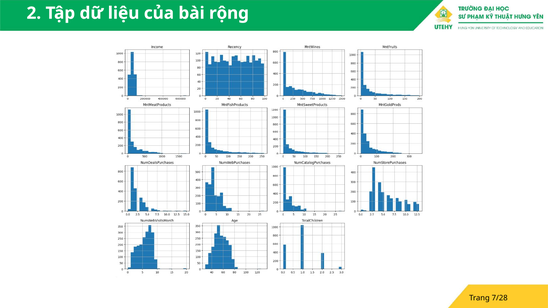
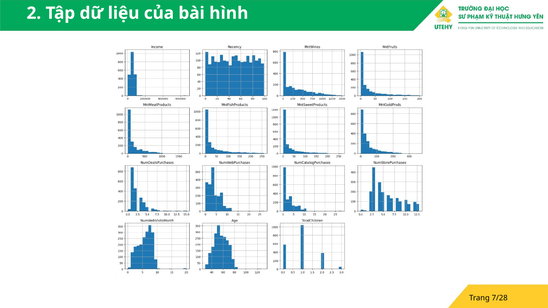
rộng: rộng -> hình (229, 13)
